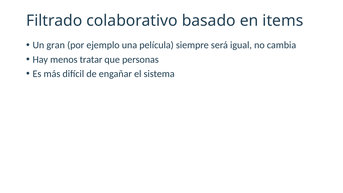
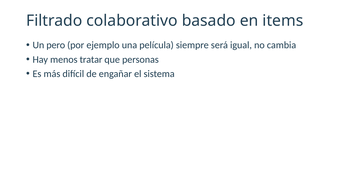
gran: gran -> pero (56, 45)
